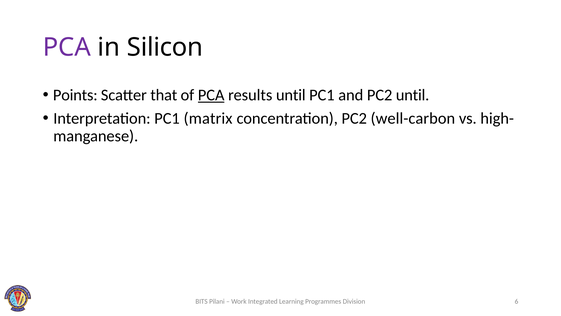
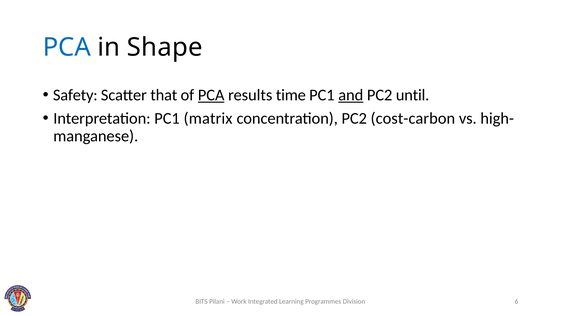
PCA colour: purple -> blue (67, 47)
Silicon: Silicon -> Shape (165, 47)
Points: Points -> Safety (75, 95)
results until: until -> time (291, 95)
and underline: none -> present (351, 95)
well-carbon: well-carbon -> cost-carbon (413, 118)
